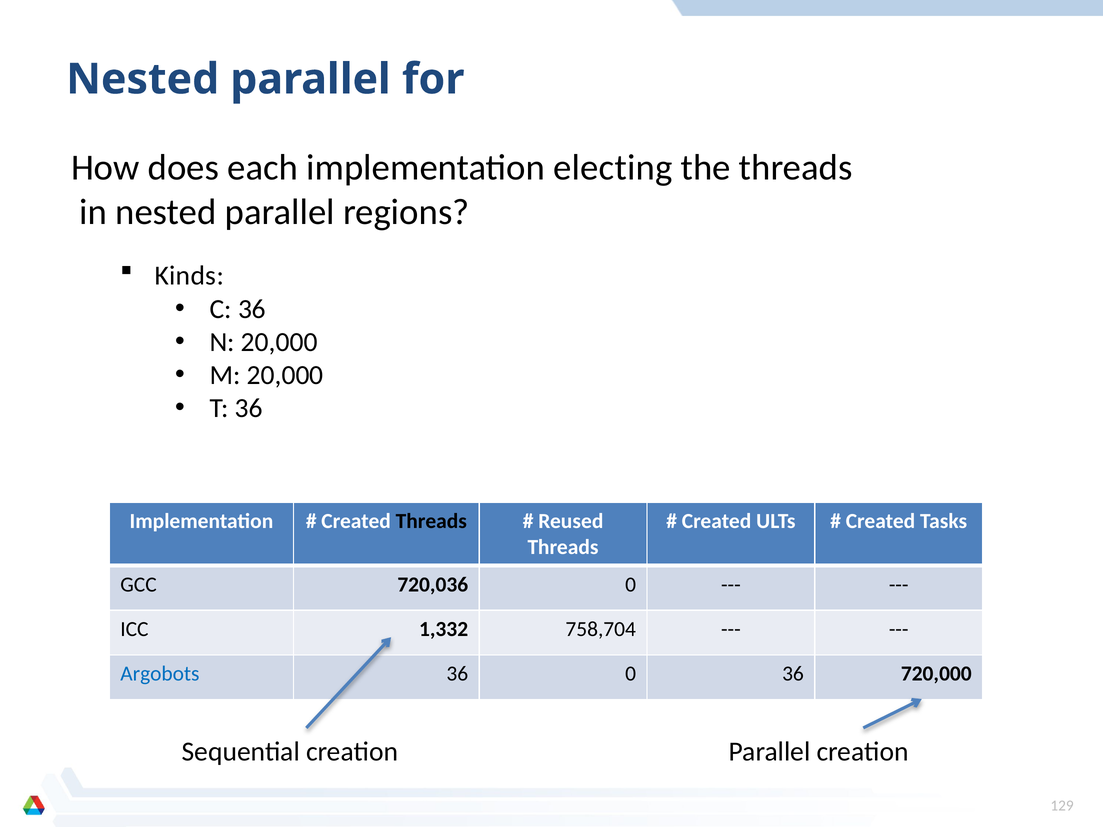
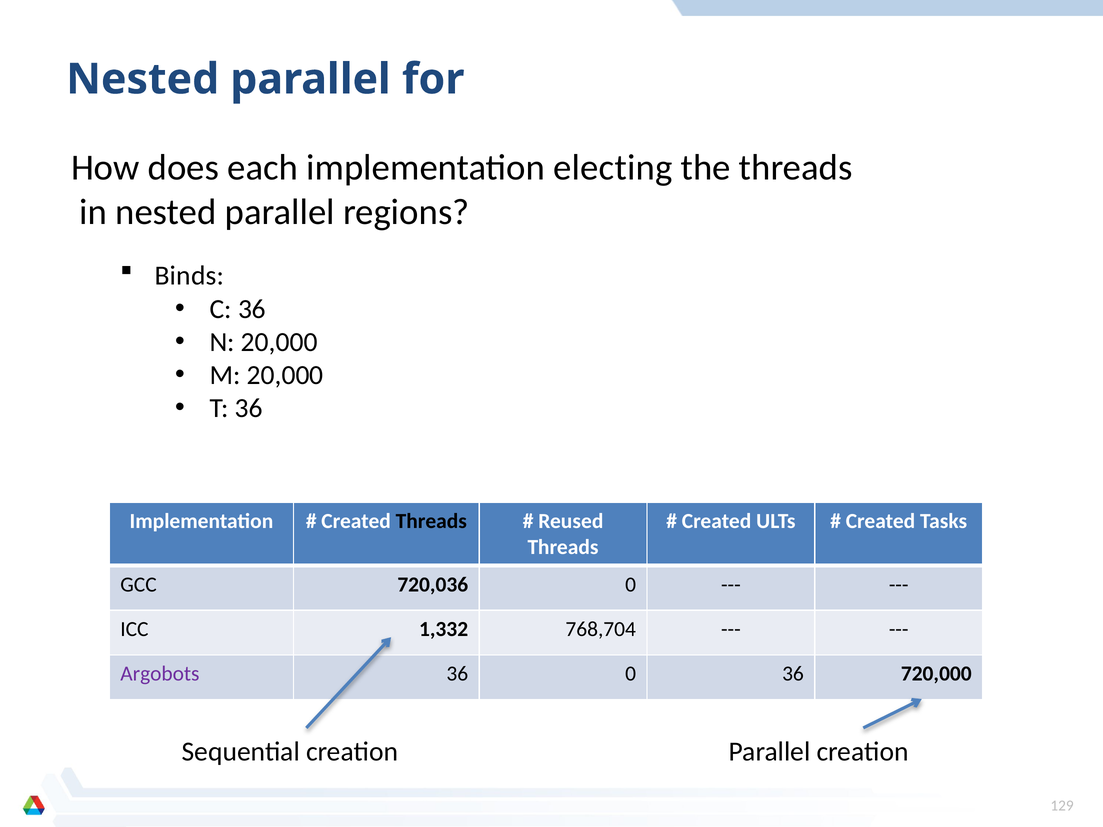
Kinds: Kinds -> Binds (189, 276)
758,704: 758,704 -> 768,704 (601, 629)
Argobots colour: blue -> purple (160, 674)
